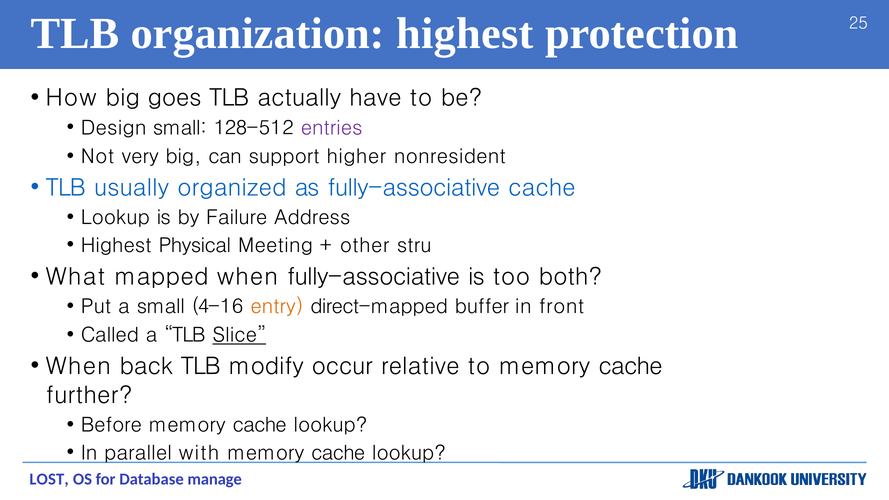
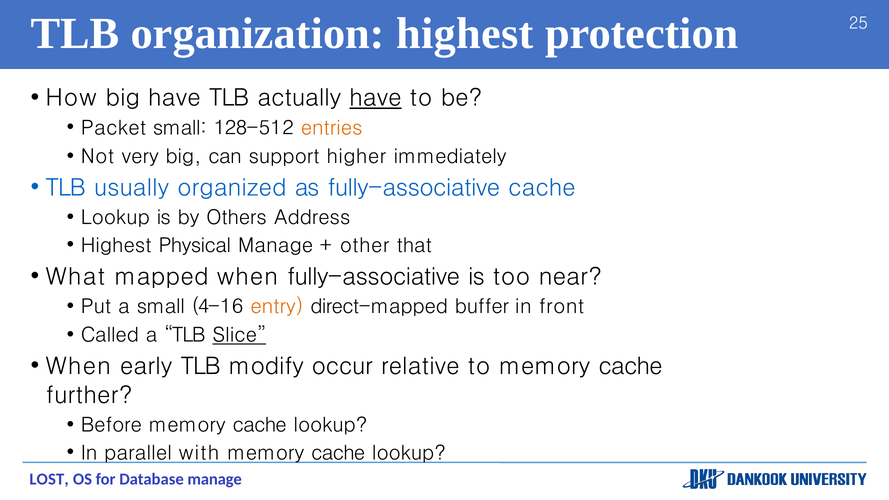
big goes: goes -> have (174, 98)
have underline: none -> present (375, 98)
Design: Design -> Packet (114, 128)
entries colour: purple -> orange (332, 128)
nonresident: nonresident -> immediately (450, 157)
Failure: Failure -> Others (237, 218)
Physical Meeting: Meeting -> Manage (276, 245)
stru: stru -> that (414, 245)
both: both -> near (571, 277)
back: back -> early (146, 366)
